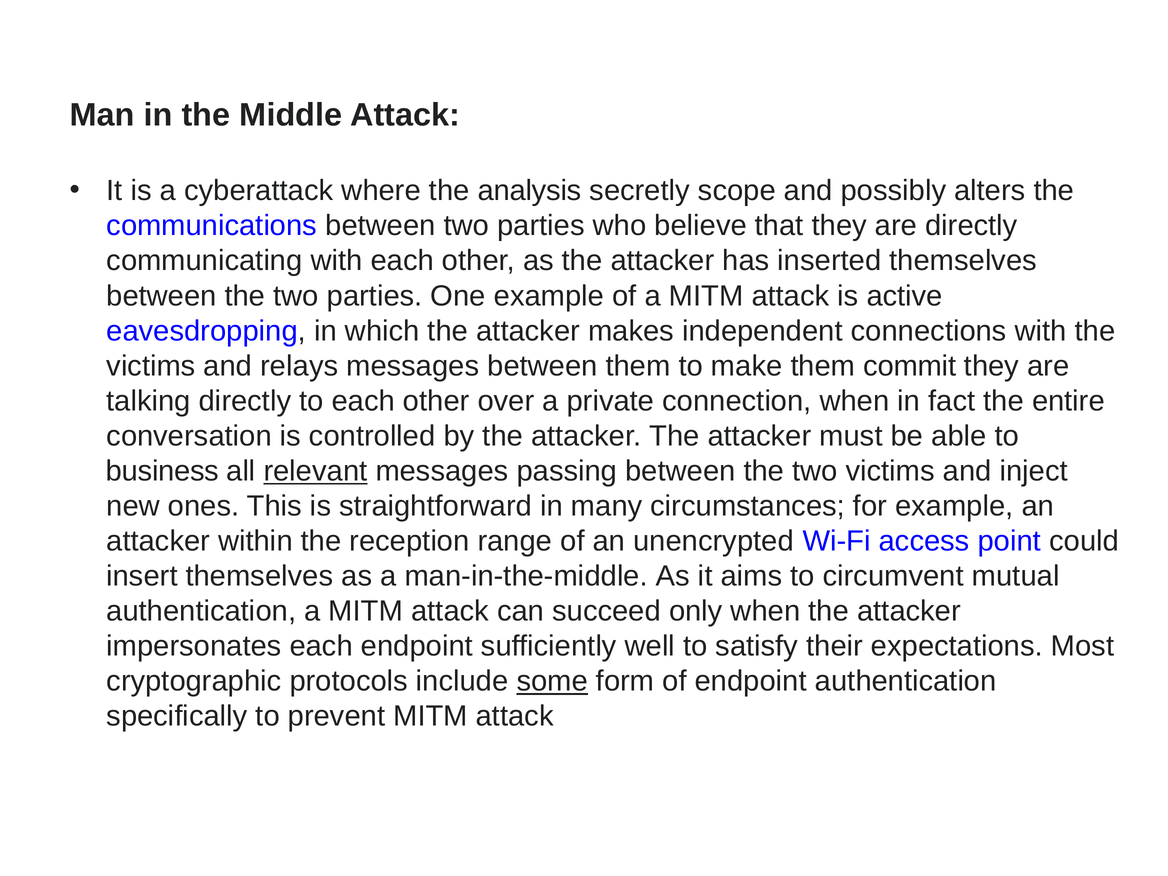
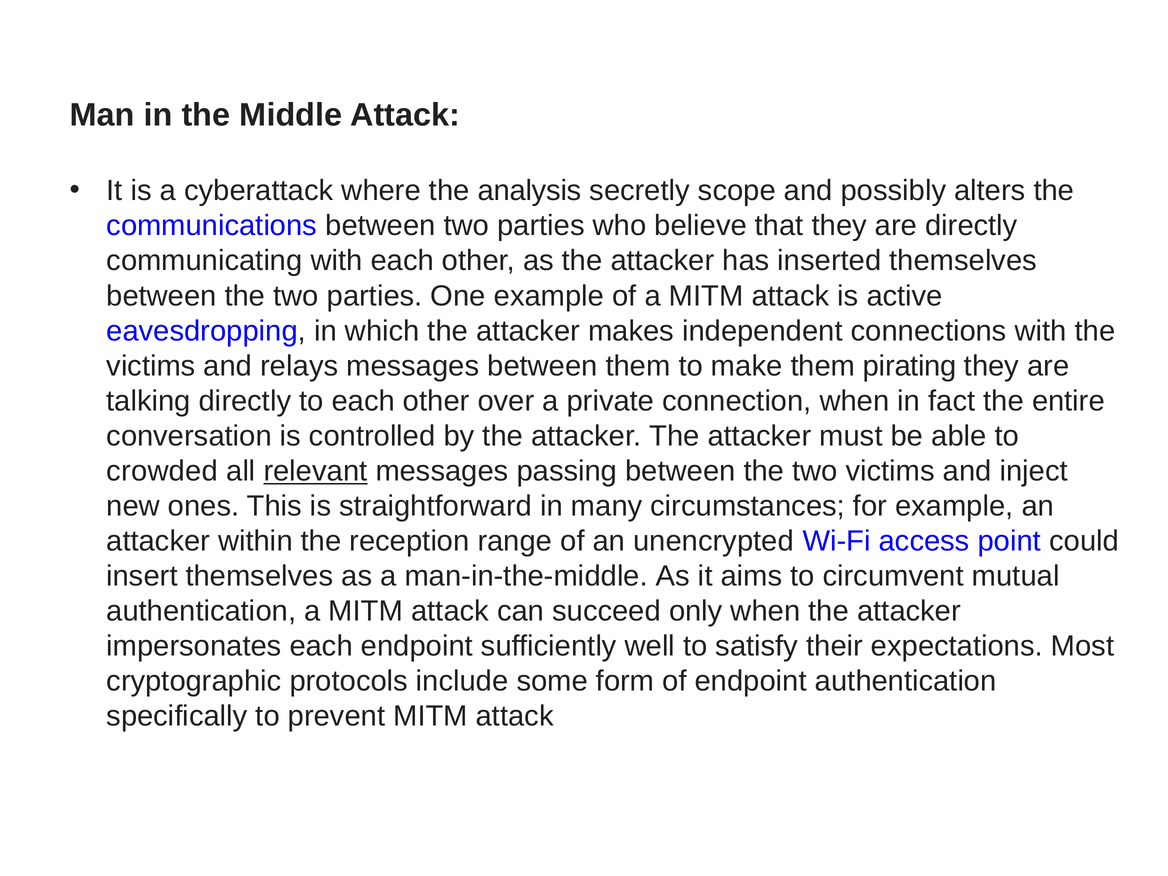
commit: commit -> pirating (910, 366)
business: business -> crowded (162, 471)
some underline: present -> none (552, 681)
